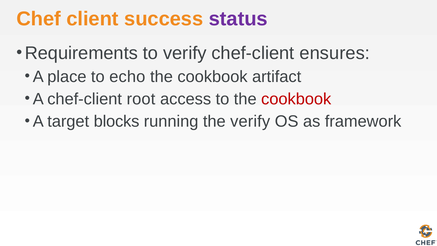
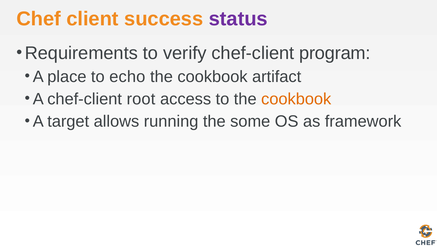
ensures: ensures -> program (335, 53)
cookbook colour: red -> orange (296, 99)
blocks: blocks -> allows (116, 121)
the verify: verify -> some (250, 121)
